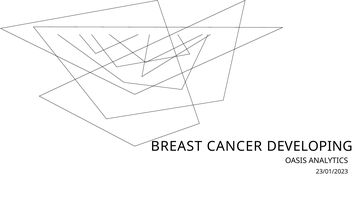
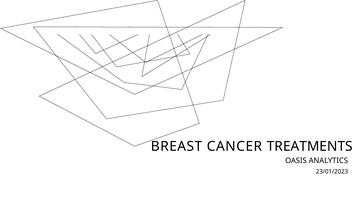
DEVELOPING: DEVELOPING -> TREATMENTS (310, 146)
